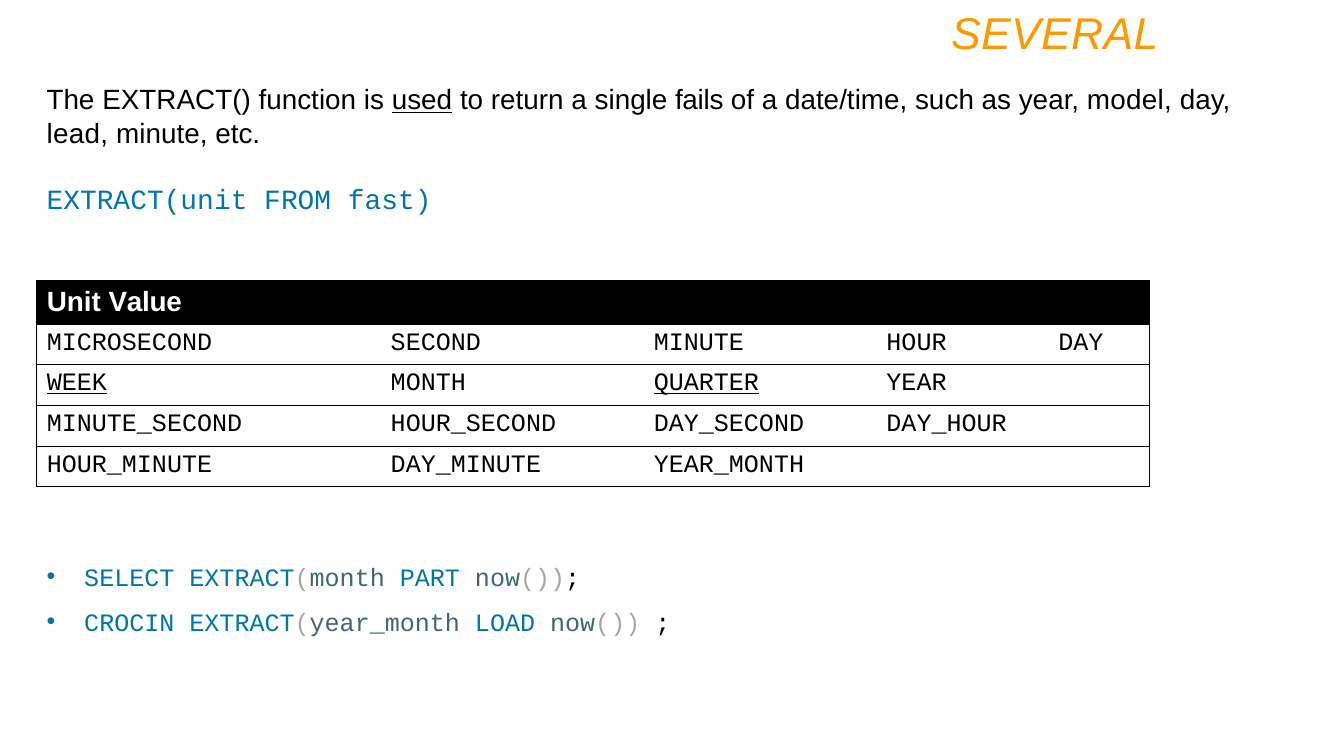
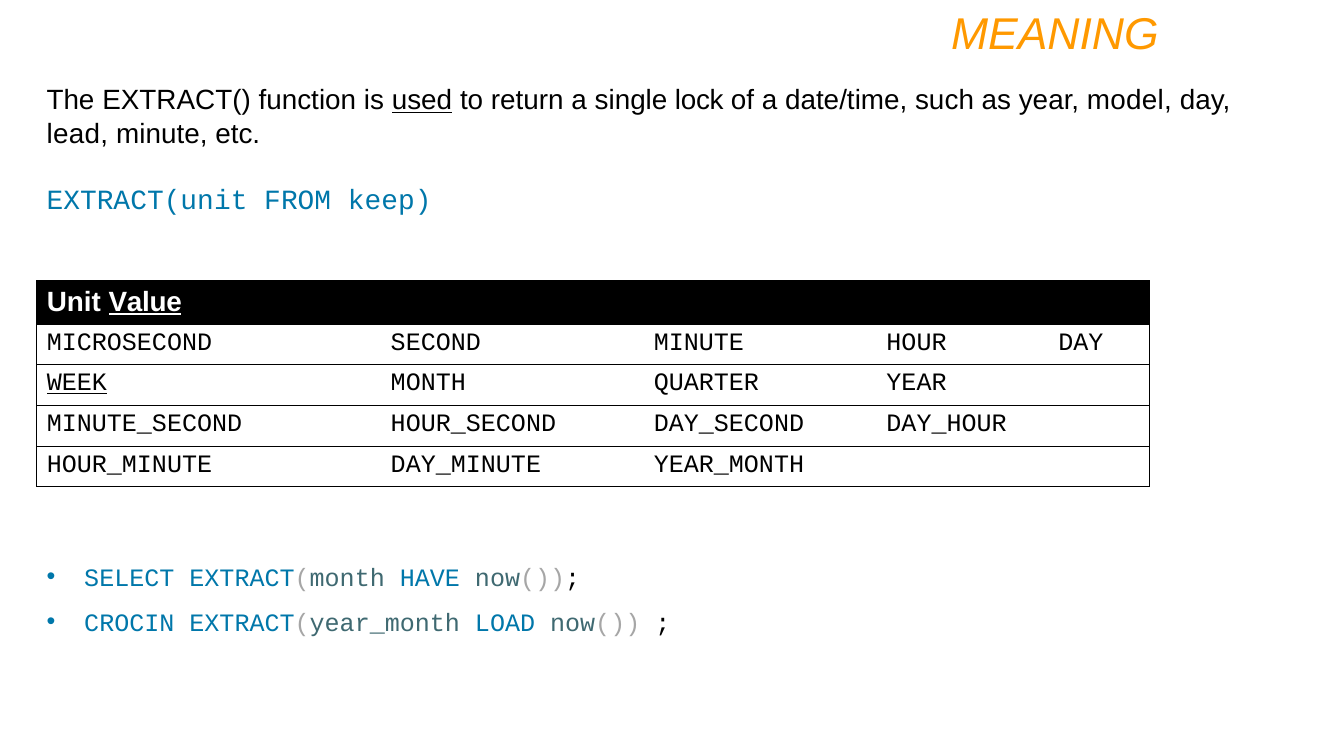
SEVERAL: SEVERAL -> MEANING (1055, 35)
fails: fails -> lock (699, 101)
fast: fast -> keep (390, 201)
Value underline: none -> present (145, 302)
QUARTER underline: present -> none (706, 383)
PART: PART -> HAVE (430, 578)
